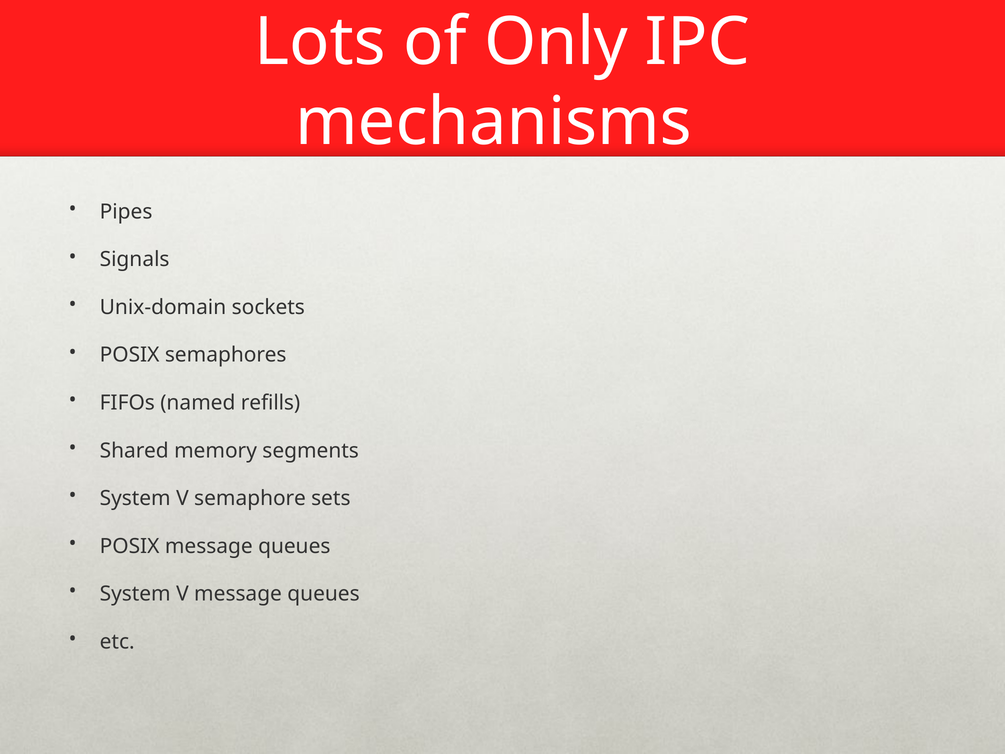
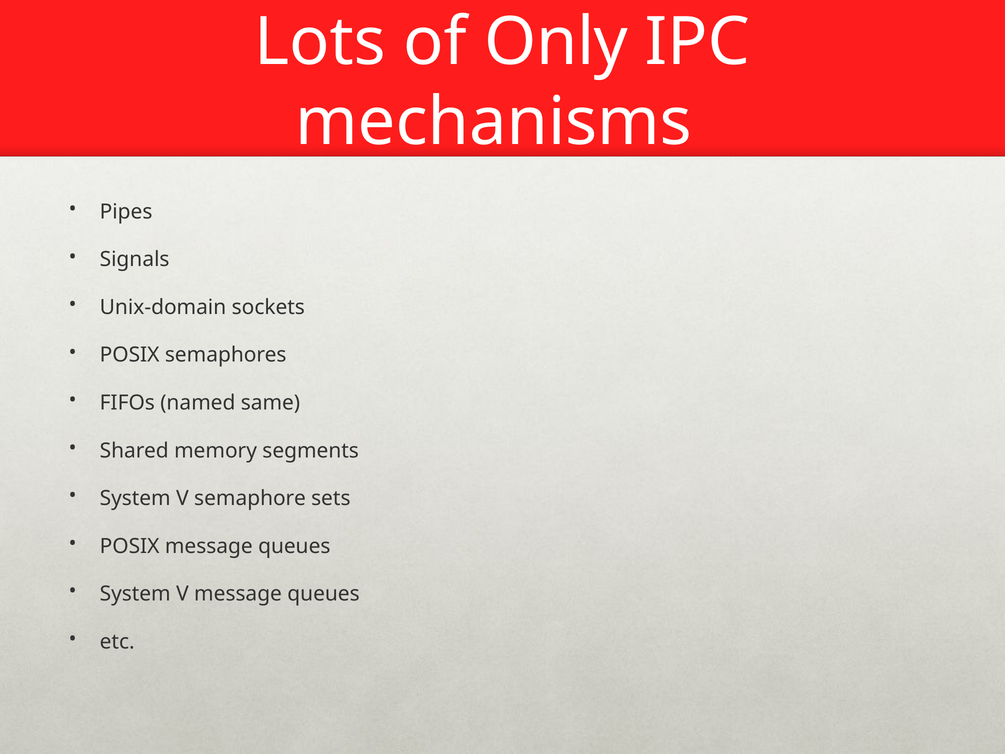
refills: refills -> same (270, 403)
